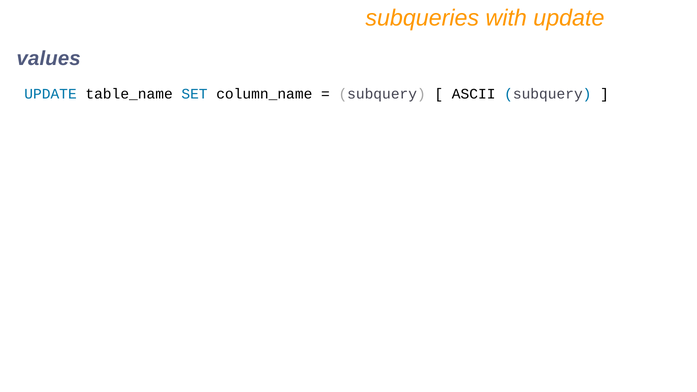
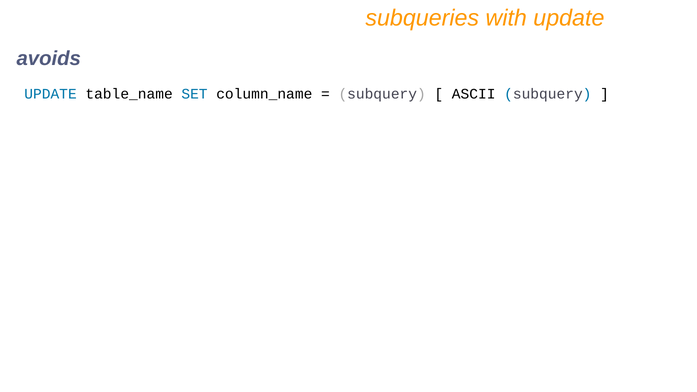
values: values -> avoids (49, 59)
